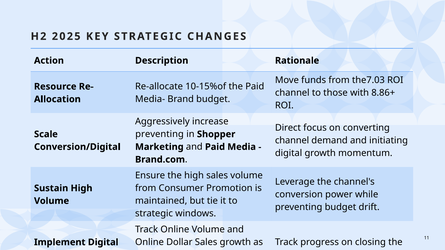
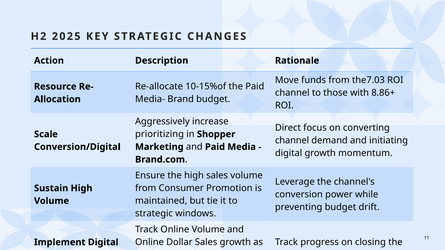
preventing: preventing -> prioritizing (160, 134)
